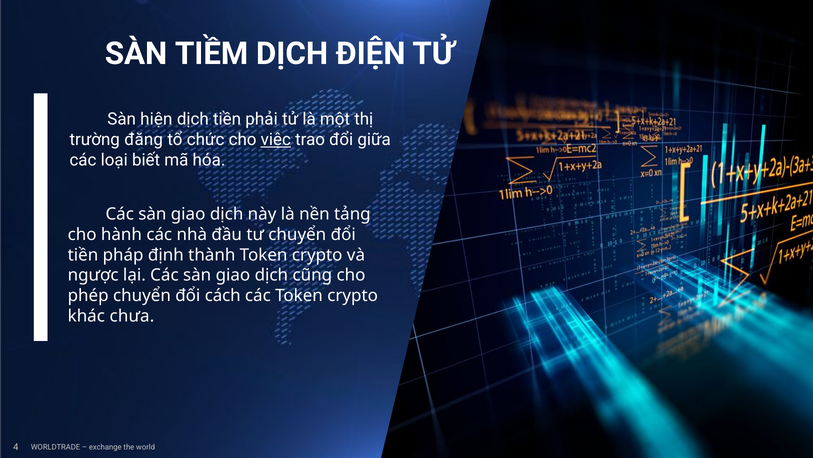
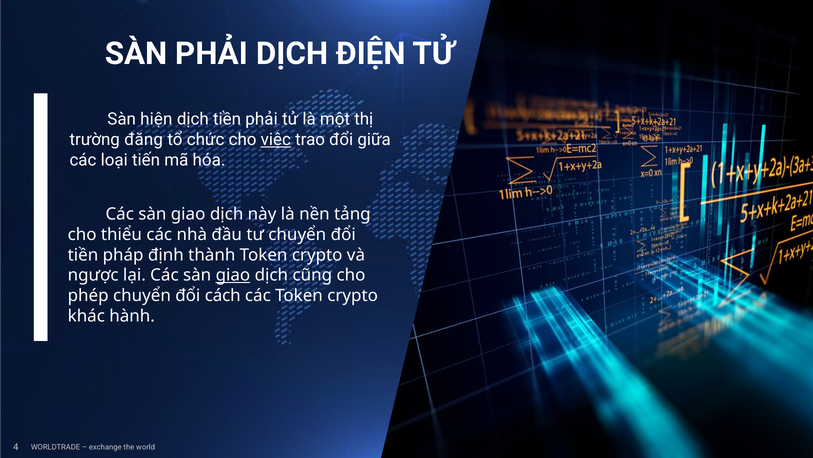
SÀN TIỀM: TIỀM -> PHẢI (211, 54)
biết: biết -> tiến (146, 160)
hành: hành -> thiểu (121, 234)
giao underline: none -> present (233, 275)
chưa: chưa -> hành (132, 316)
